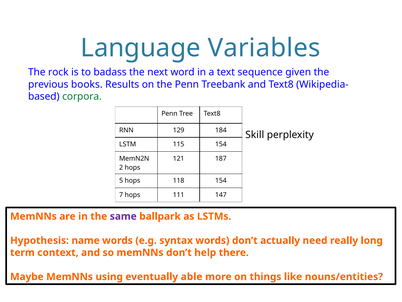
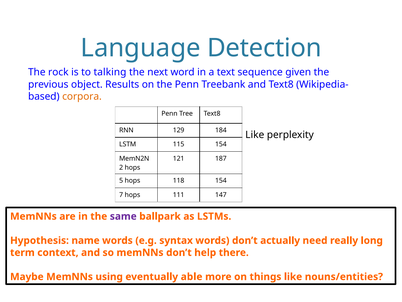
Variables: Variables -> Detection (264, 48)
badass: badass -> talking (110, 72)
books: books -> object (87, 84)
corpora colour: green -> orange (82, 96)
Skill: Skill -> Like (255, 135)
